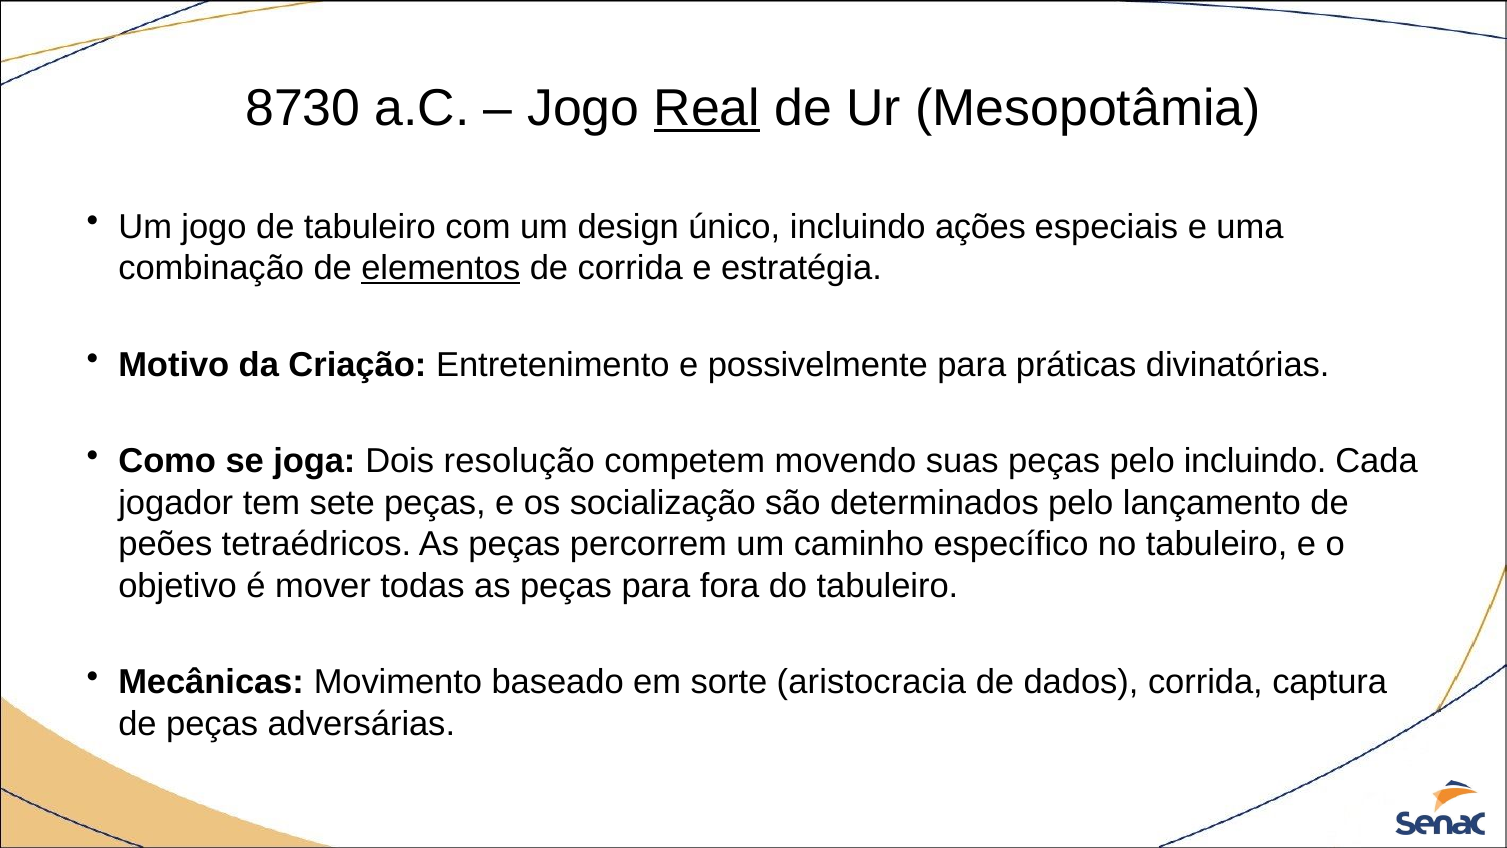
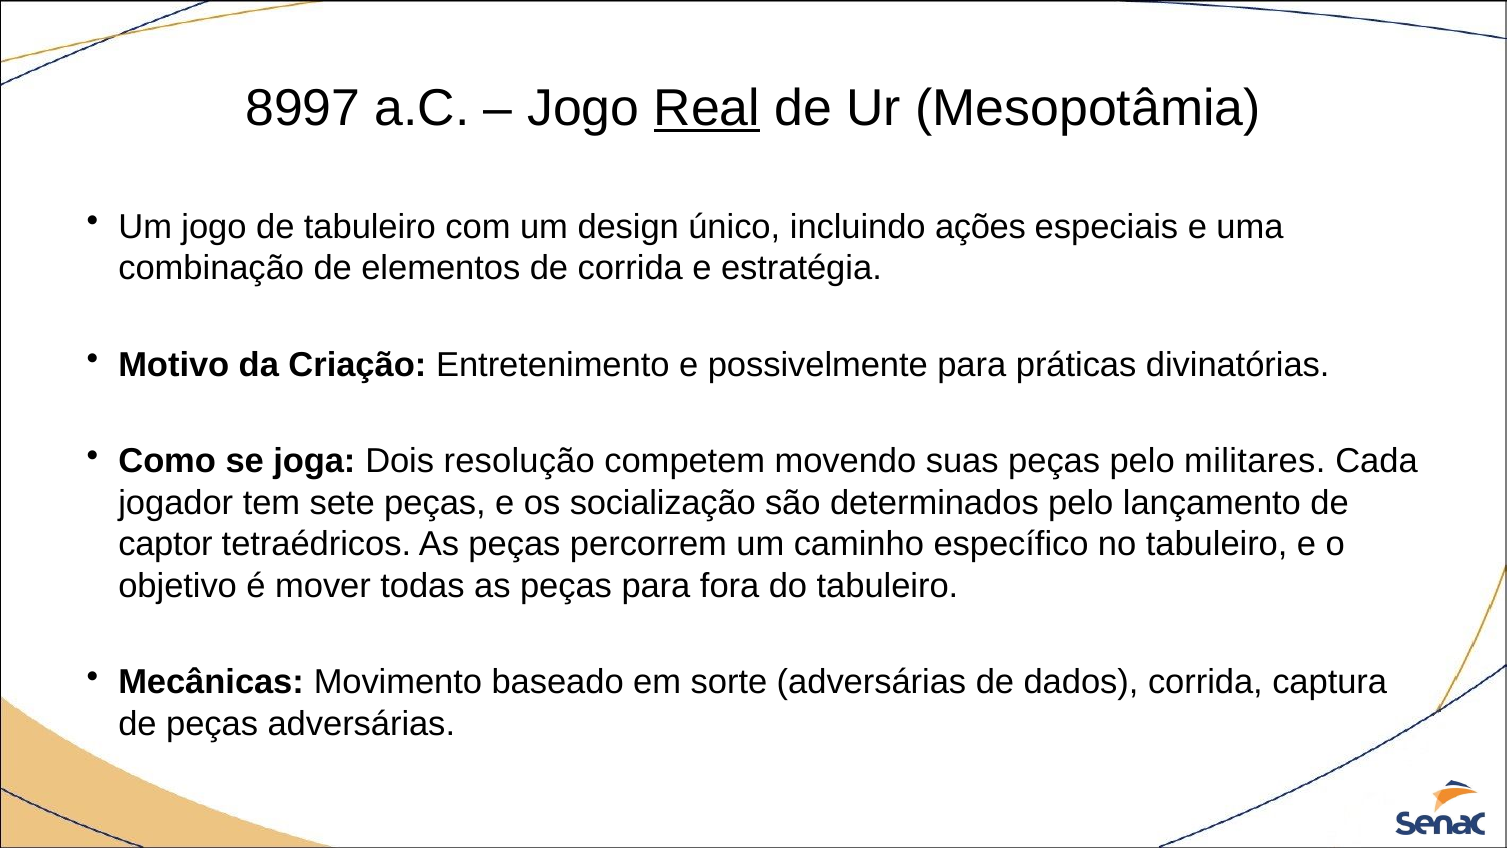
8730: 8730 -> 8997 (303, 108)
elementos underline: present -> none (441, 268)
pelo incluindo: incluindo -> militares (1255, 461)
peões: peões -> captor (166, 544)
sorte aristocracia: aristocracia -> adversárias (871, 682)
